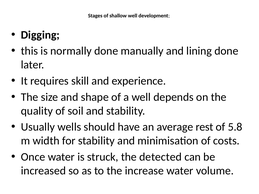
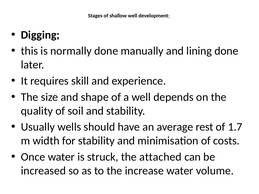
5.8: 5.8 -> 1.7 (235, 127)
detected: detected -> attached (160, 157)
